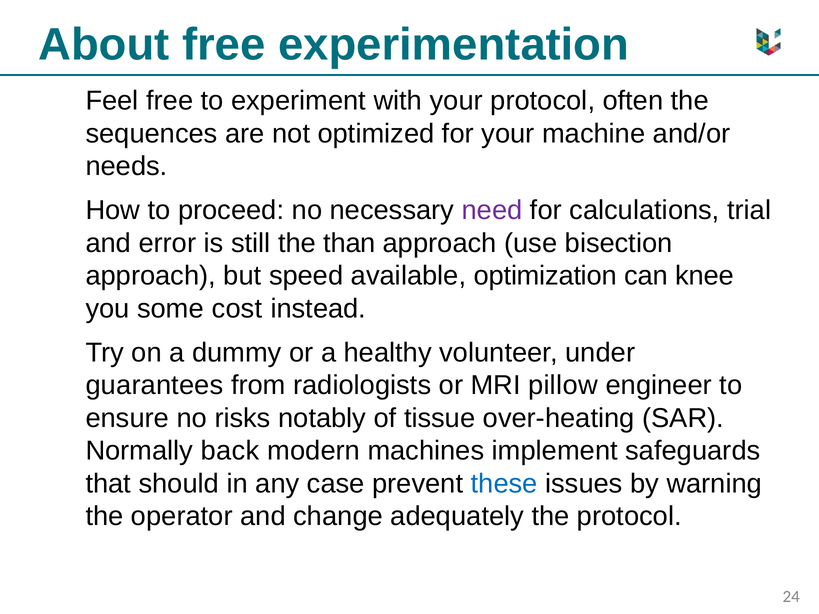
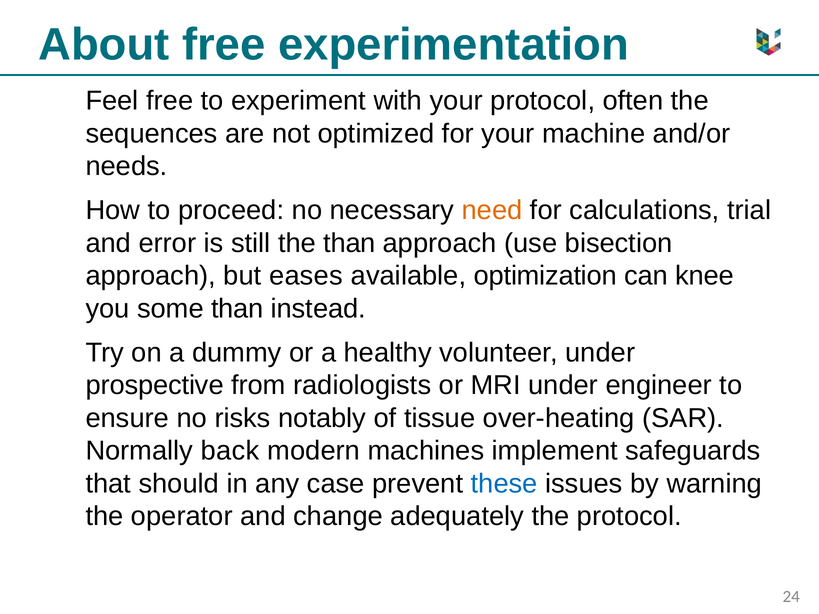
need colour: purple -> orange (492, 210)
speed: speed -> eases (306, 276)
some cost: cost -> than (237, 309)
guarantees: guarantees -> prospective (155, 385)
MRI pillow: pillow -> under (563, 385)
